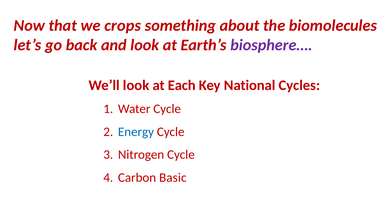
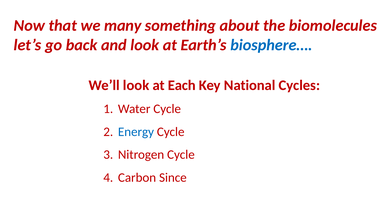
crops: crops -> many (123, 26)
biosphere… colour: purple -> blue (271, 45)
Basic: Basic -> Since (173, 178)
